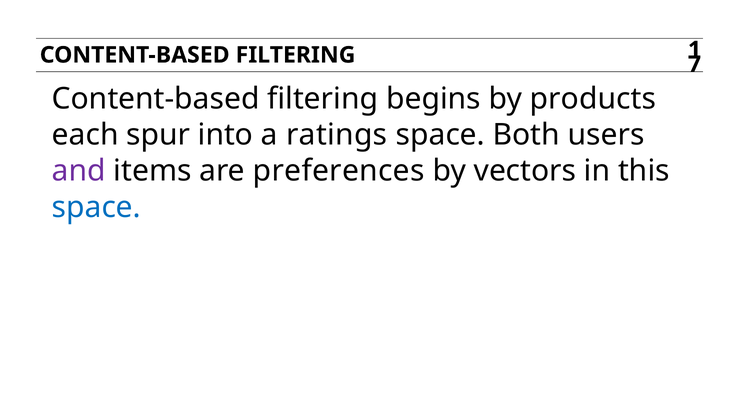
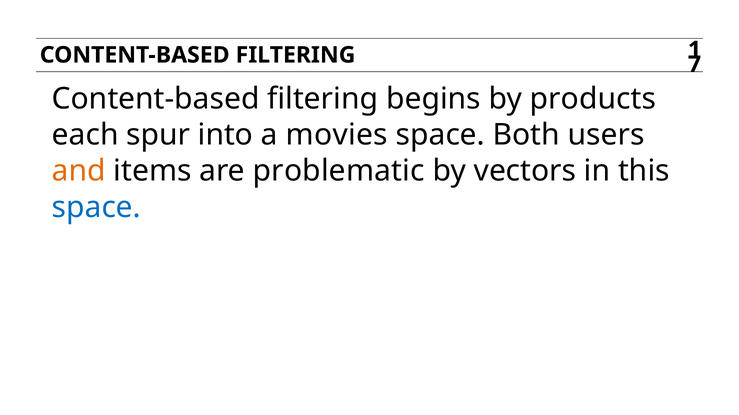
ratings: ratings -> movies (337, 135)
and colour: purple -> orange (79, 171)
preferences: preferences -> problematic (339, 171)
